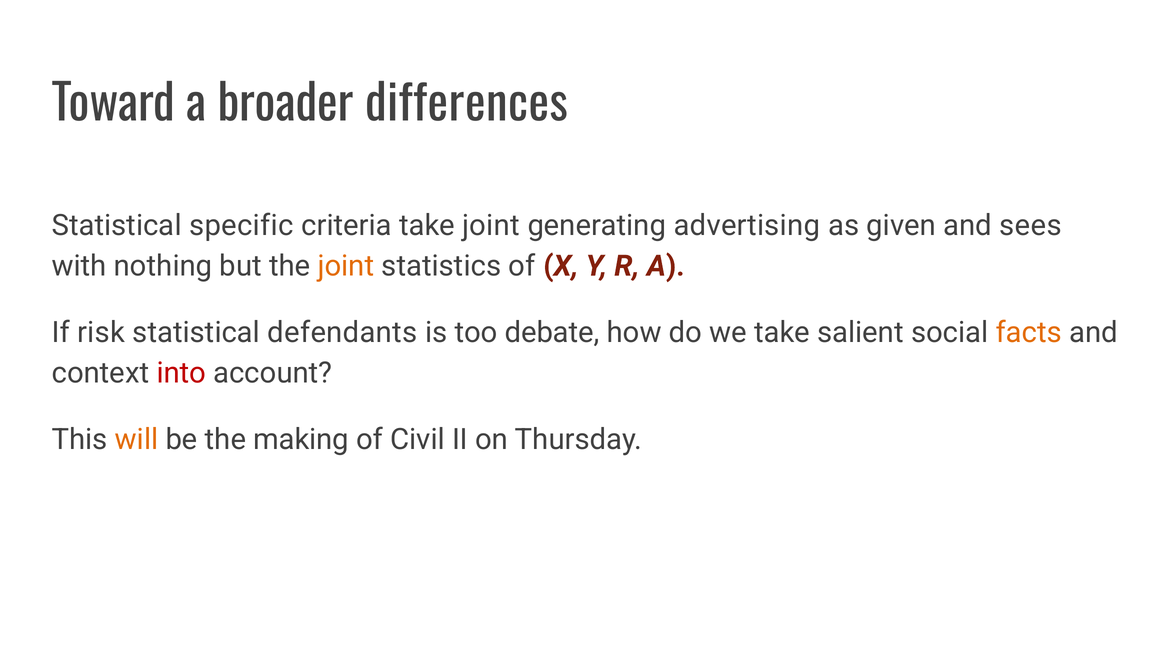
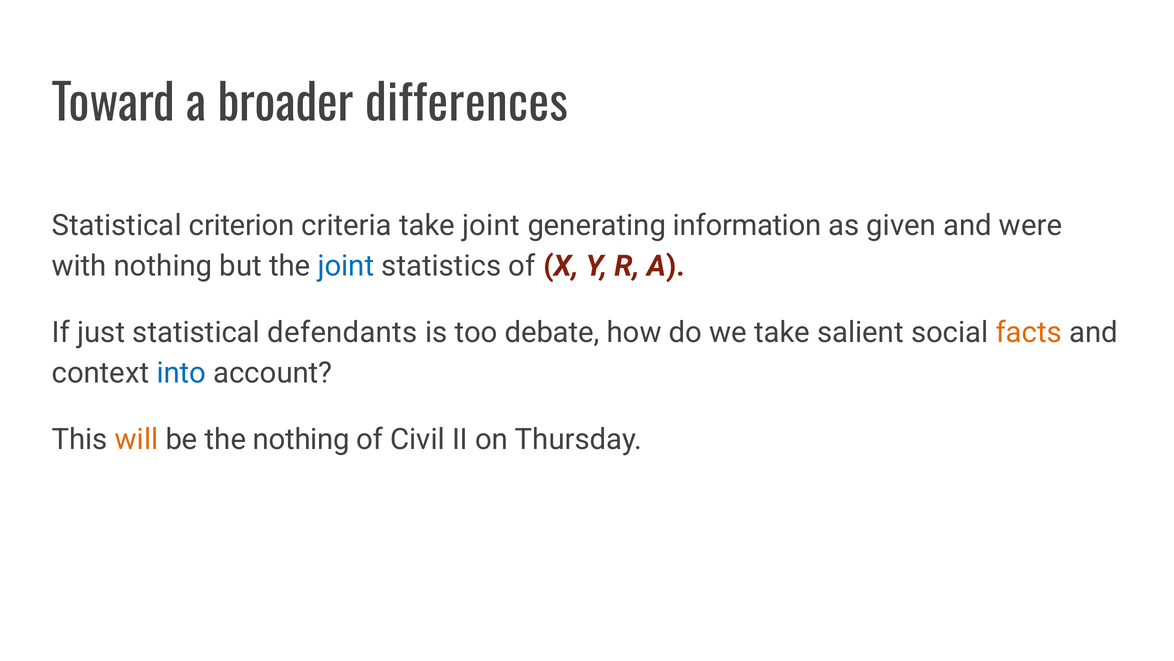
specific: specific -> criterion (242, 225)
advertising: advertising -> information (747, 225)
sees: sees -> were (1031, 225)
joint colour: orange -> blue (346, 266)
risk: risk -> just (101, 332)
into colour: red -> blue (181, 373)
the making: making -> nothing (301, 439)
